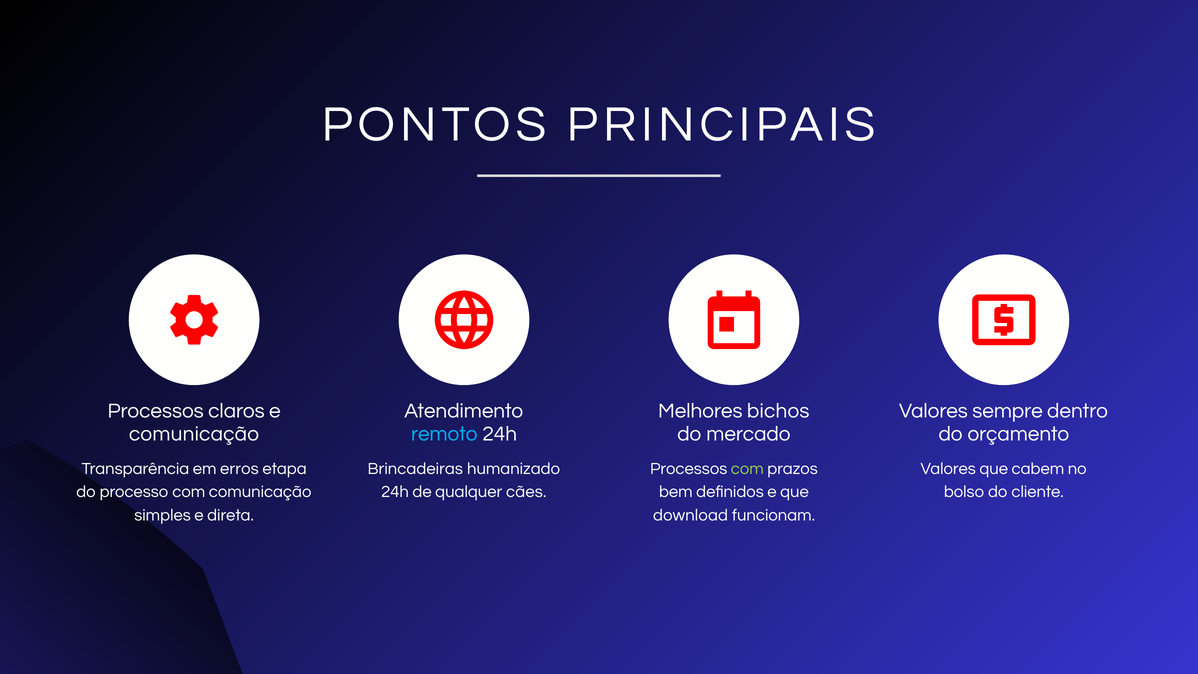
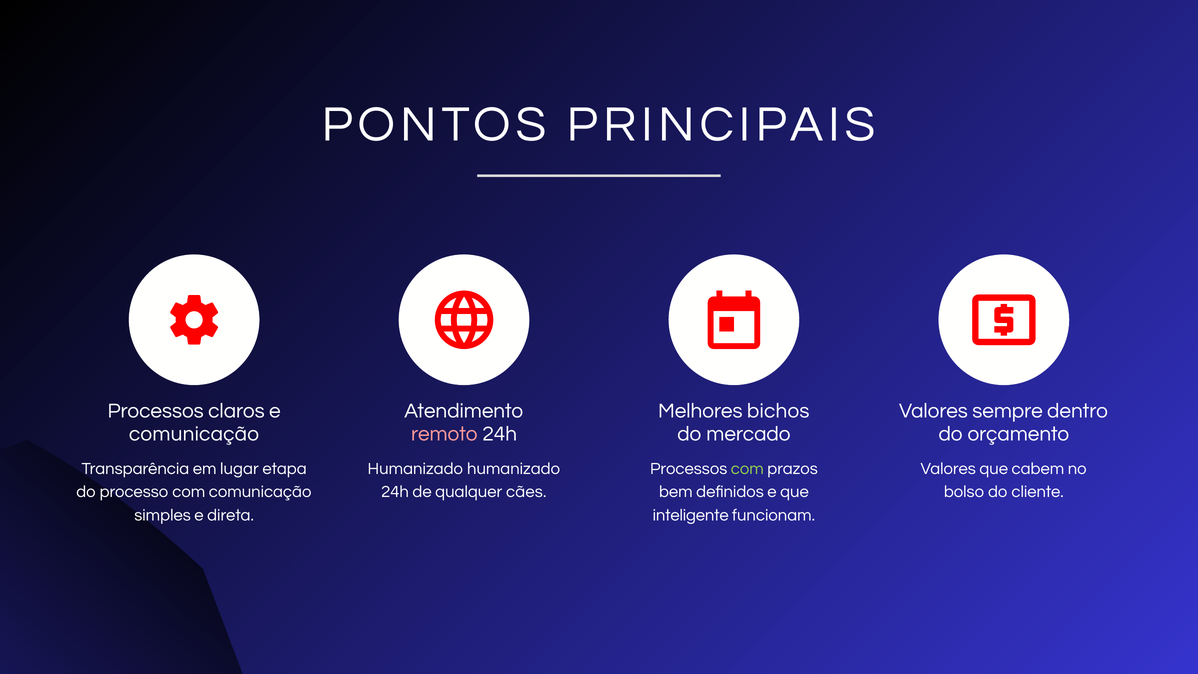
remoto colour: light blue -> pink (444, 434)
erros: erros -> lugar (239, 468)
Brincadeiras: Brincadeiras -> Humanizado (415, 468)
download: download -> inteligente (691, 515)
